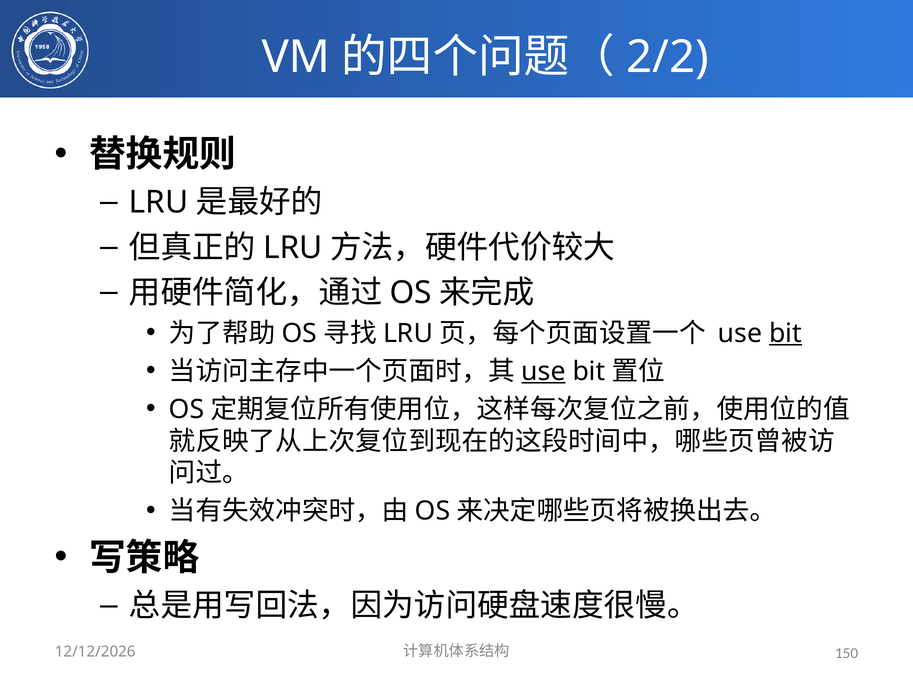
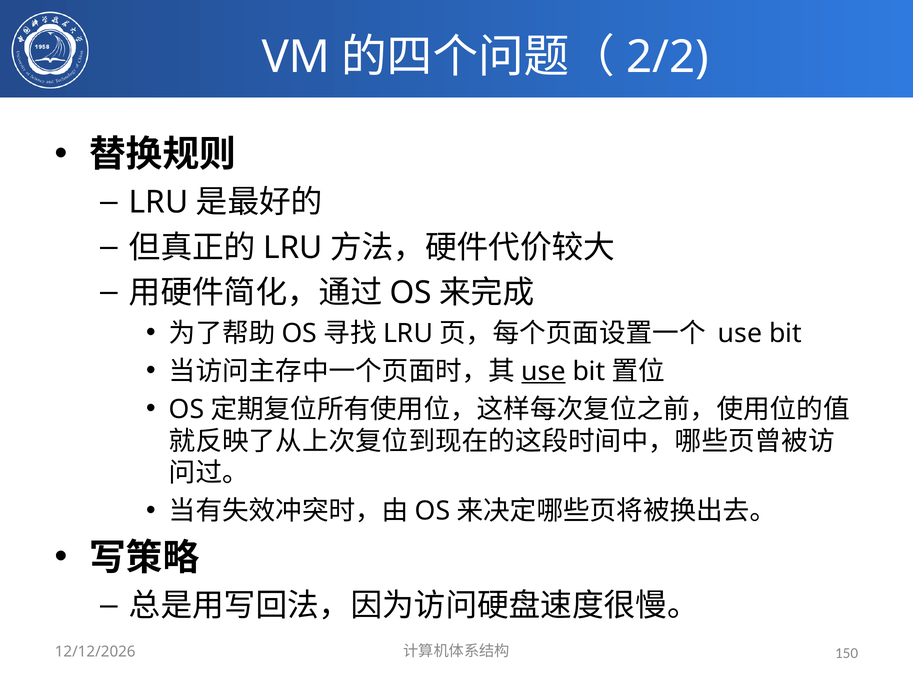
bit underline: present -> none (785, 334)
